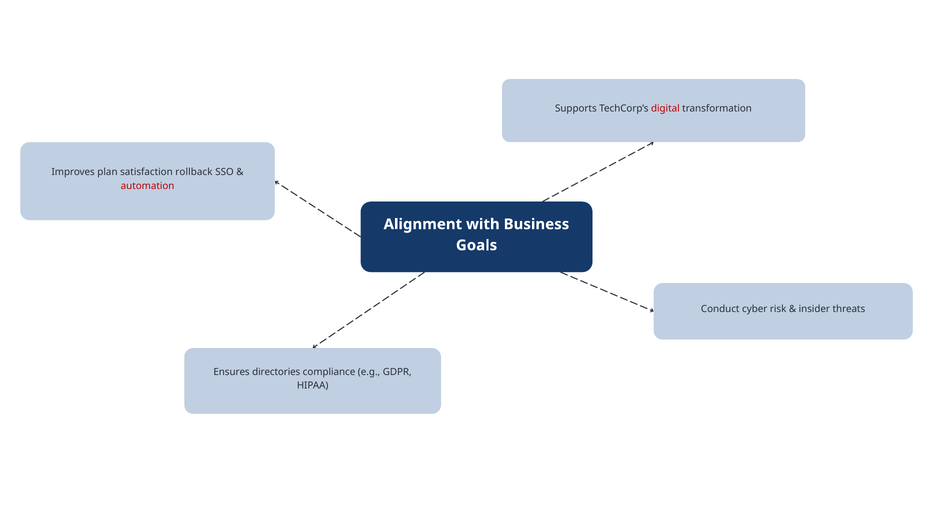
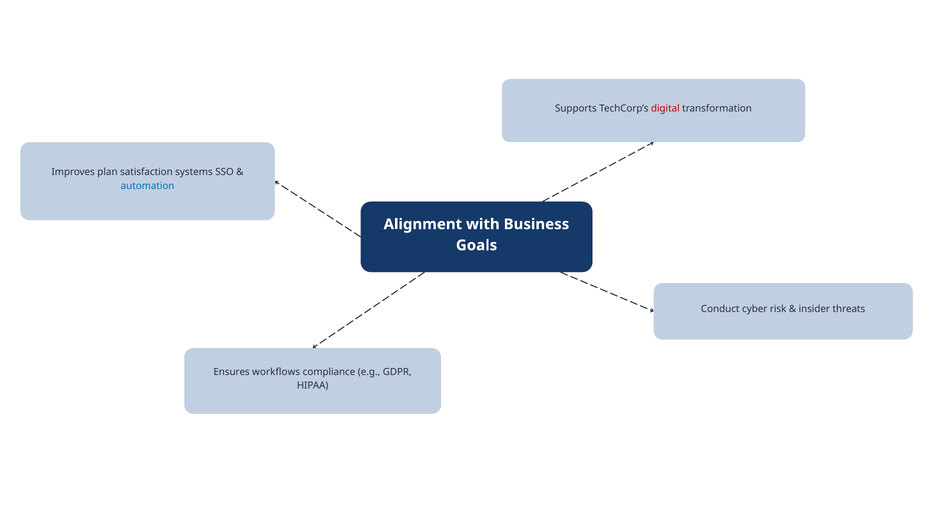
rollback: rollback -> systems (194, 172)
automation colour: red -> blue (148, 186)
directories: directories -> workflows (276, 372)
